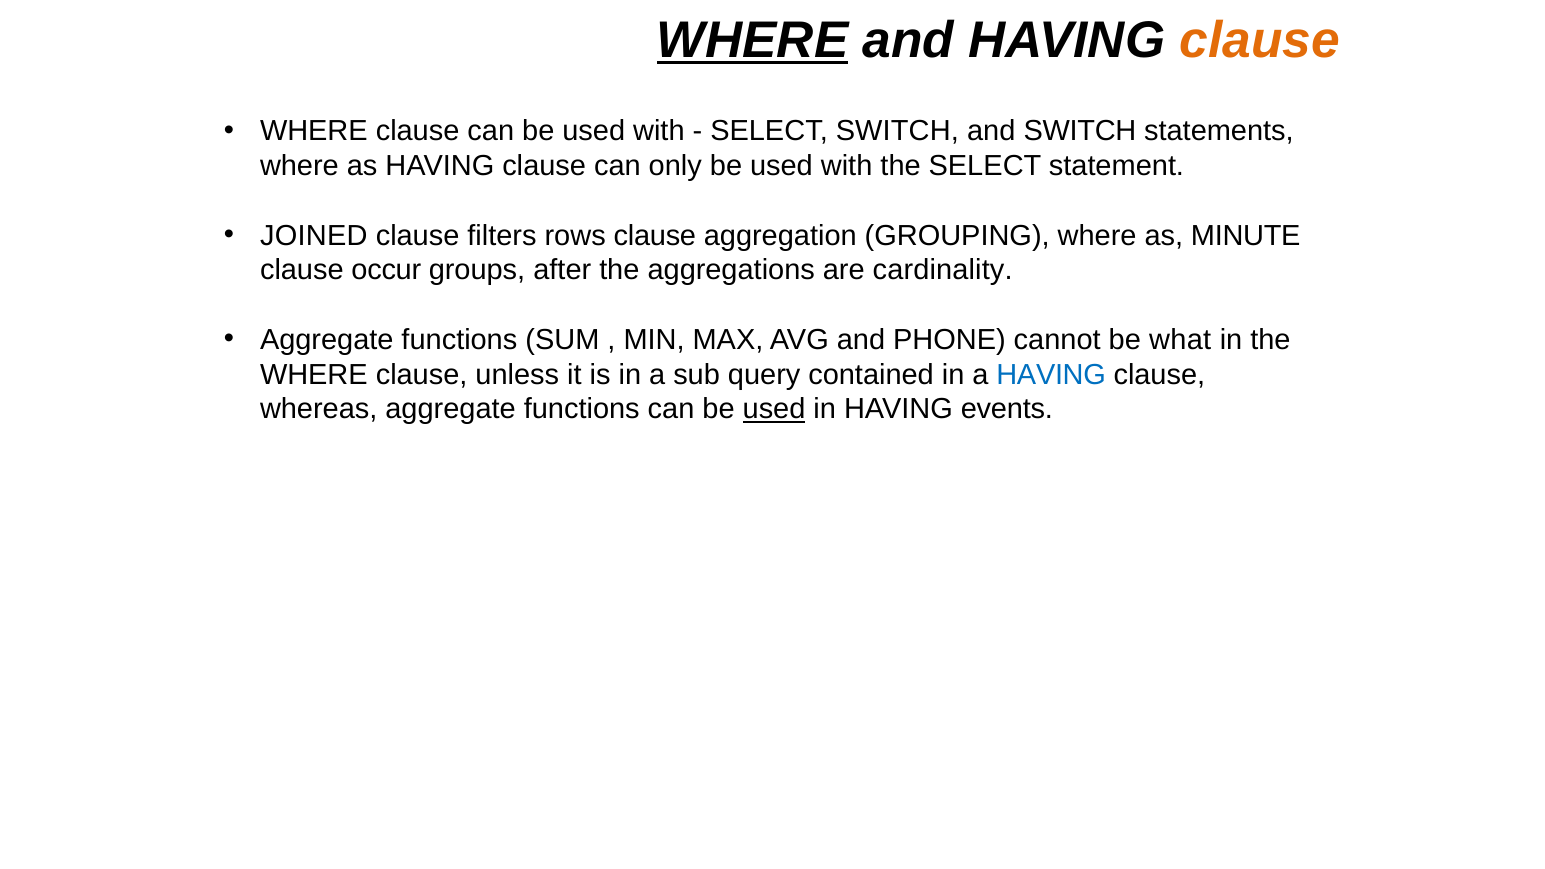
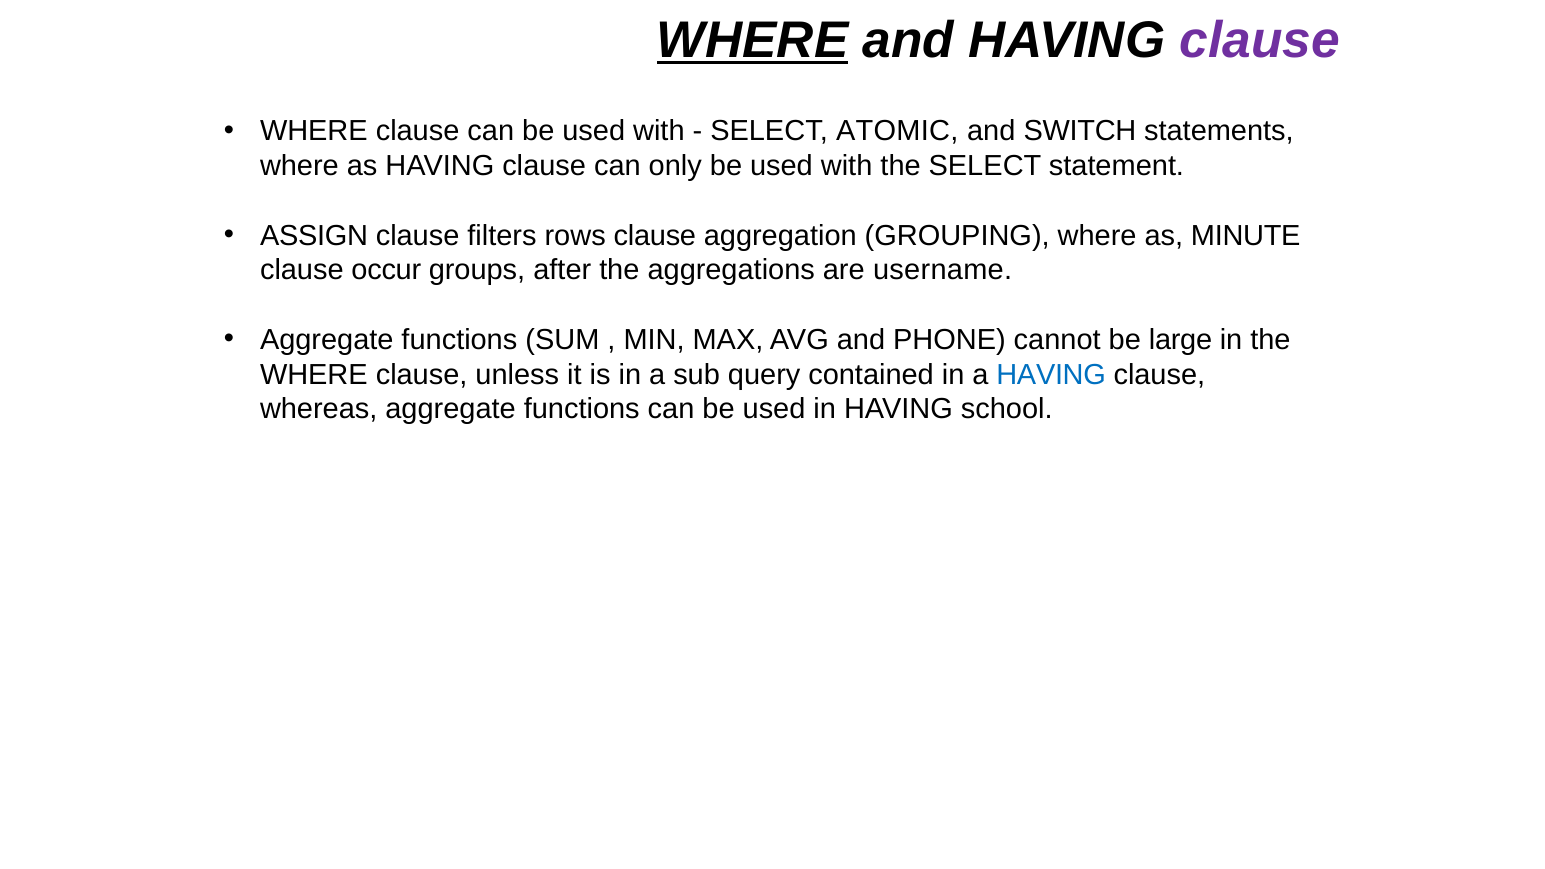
clause colour: orange -> purple (1260, 40)
SELECT SWITCH: SWITCH -> ATOMIC (897, 131)
JOINED: JOINED -> ASSIGN (314, 236)
cardinality: cardinality -> username (943, 270)
what: what -> large (1181, 340)
used underline: present -> none (774, 409)
events: events -> school (1007, 409)
